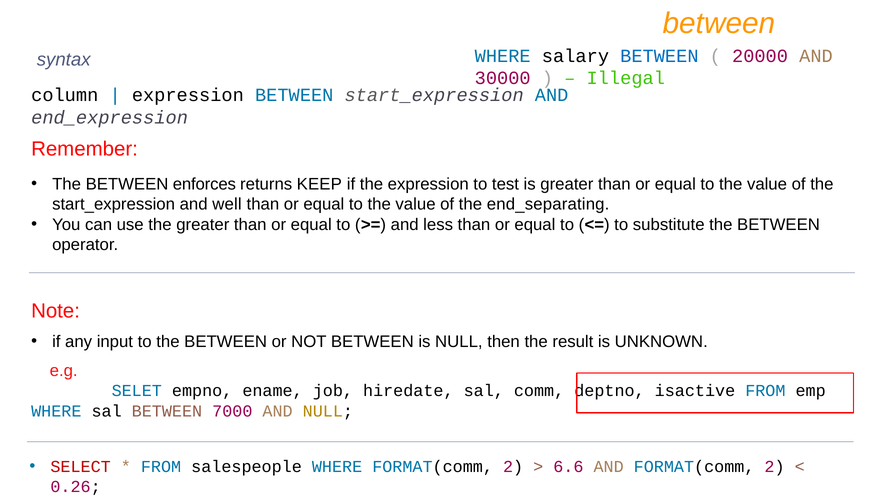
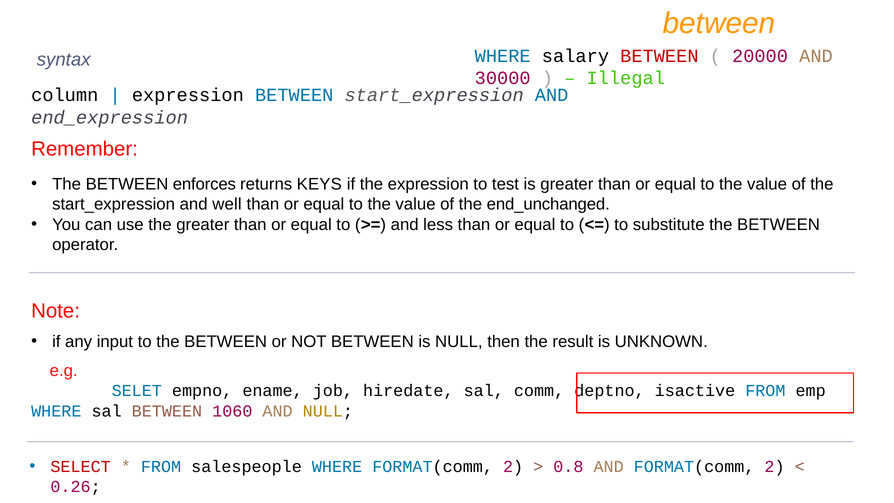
BETWEEN colour: blue -> red (659, 56)
KEEP: KEEP -> KEYS (319, 184)
end_separating: end_separating -> end_unchanged (548, 204)
7000: 7000 -> 1060 (232, 411)
6.6: 6.6 -> 0.8 (568, 467)
